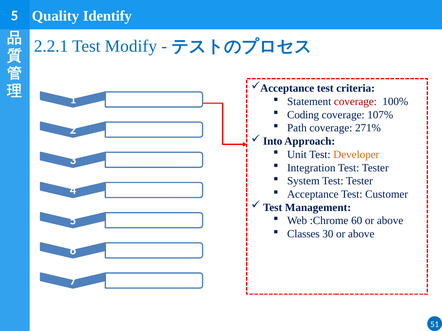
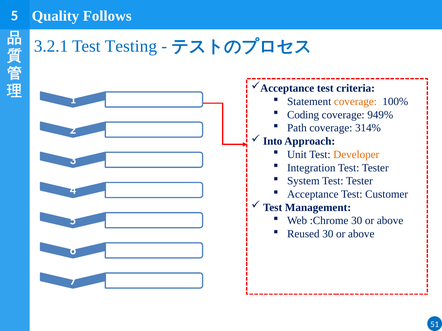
Identify: Identify -> Follows (107, 16)
2.2.1: 2.2.1 -> 3.2.1 (51, 46)
Modify: Modify -> Testing (131, 46)
coverage colour: red -> orange (355, 102)
107%: 107% -> 949% (380, 115)
271%: 271% -> 314% (368, 128)
:Chrome 60: 60 -> 30 (357, 221)
Classes: Classes -> Reused (303, 234)
